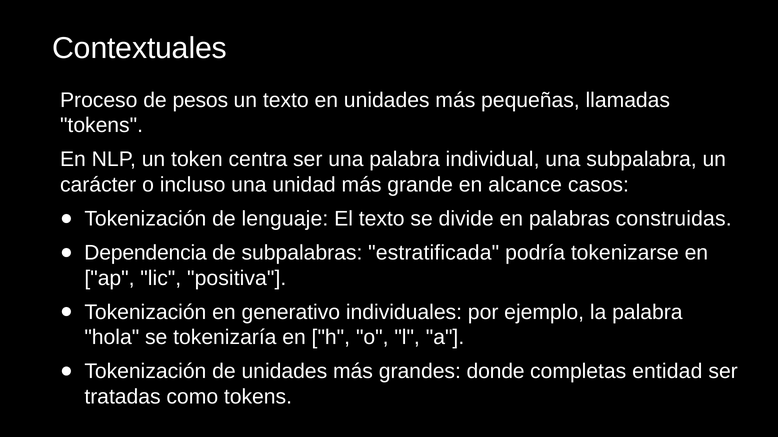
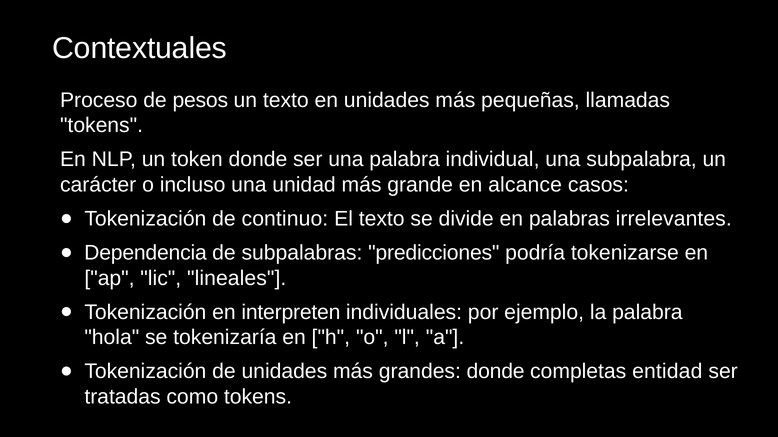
token centra: centra -> donde (258, 160)
lenguaje: lenguaje -> continuo (285, 219)
construidas: construidas -> irrelevantes (674, 219)
estratificada: estratificada -> predicciones (434, 253)
positiva: positiva -> lineales (237, 279)
generativo: generativo -> interpreten (291, 313)
